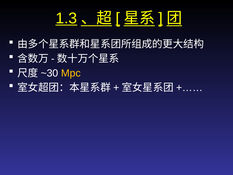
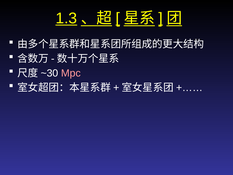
Mpc colour: yellow -> pink (71, 73)
